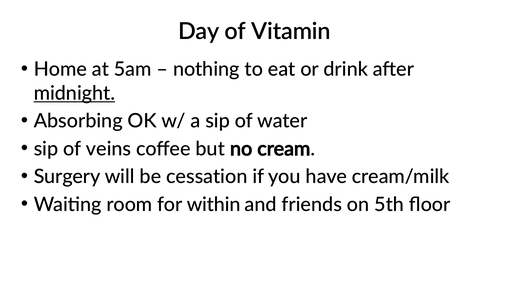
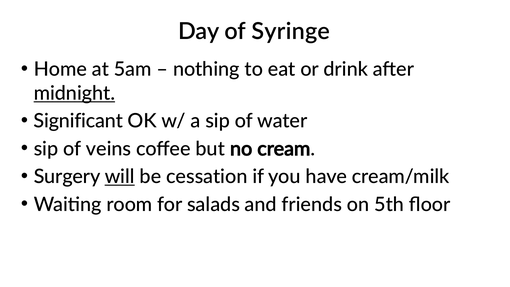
Vitamin: Vitamin -> Syringe (291, 32)
Absorbing: Absorbing -> Significant (78, 121)
will underline: none -> present (120, 177)
within: within -> salads (214, 204)
